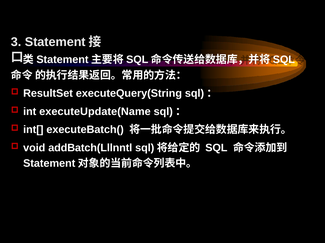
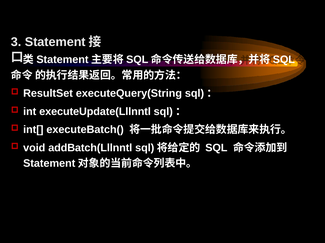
executeUpdate(Name: executeUpdate(Name -> executeUpdate(Lllnntl (95, 112)
